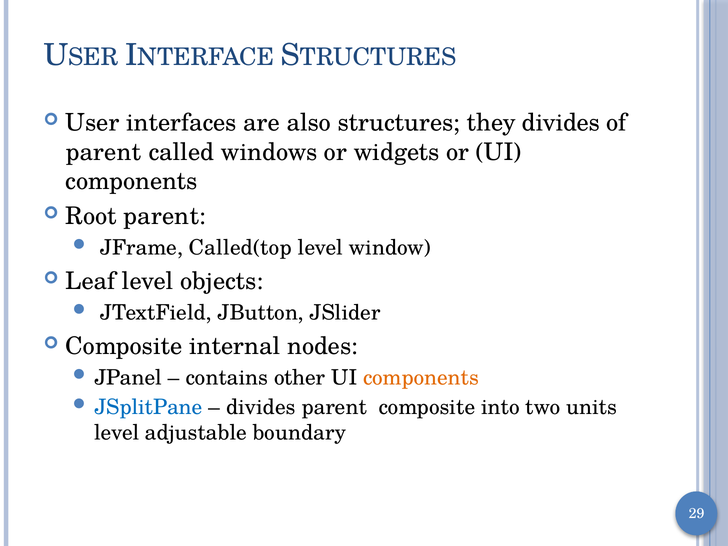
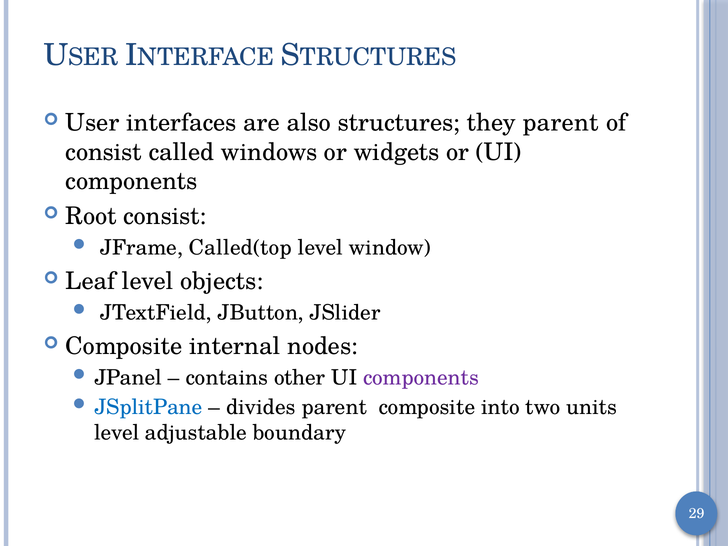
they divides: divides -> parent (561, 123)
parent: parent -> consist (104, 152)
Root parent: parent -> consist (165, 216)
components colour: orange -> purple (421, 378)
